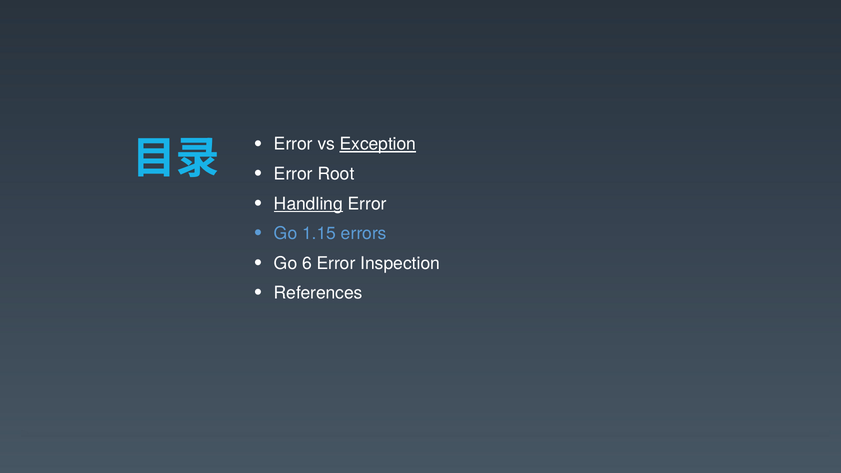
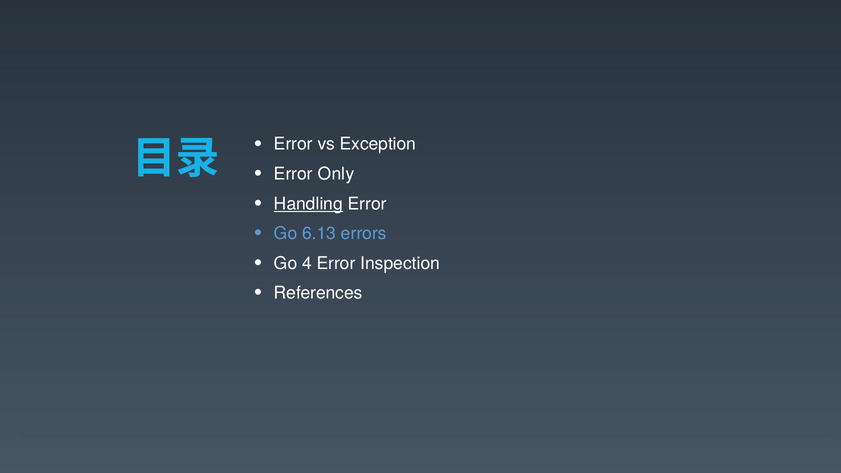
Exception underline: present -> none (378, 144)
Root: Root -> Only (336, 174)
1.15: 1.15 -> 6.13 (319, 234)
6: 6 -> 4 (307, 263)
